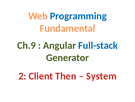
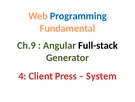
Full-stack colour: blue -> black (98, 45)
2: 2 -> 4 (22, 76)
Then: Then -> Press (66, 76)
